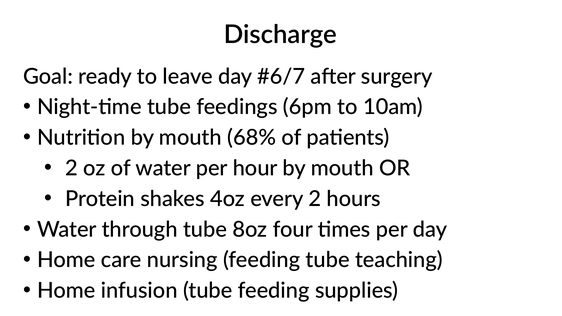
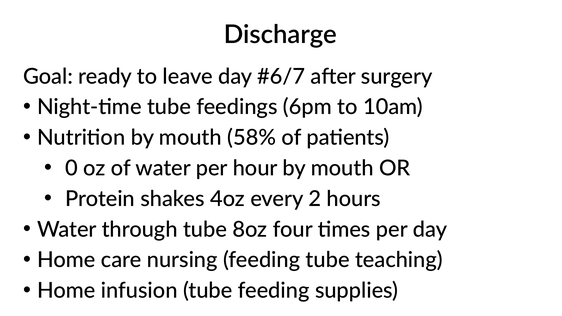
68%: 68% -> 58% (252, 138)
2: 2 -> 0 (72, 168)
